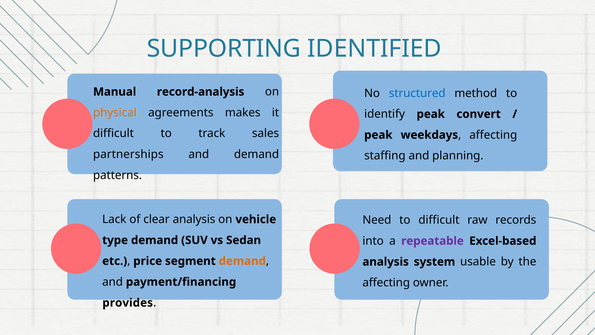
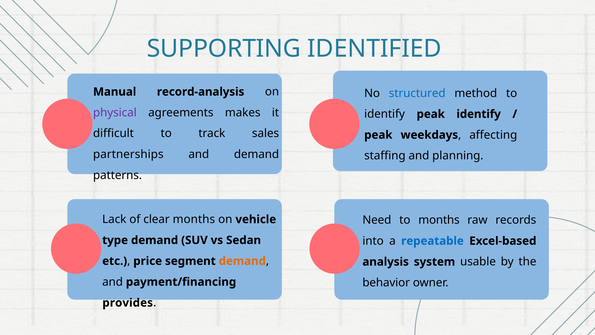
physical colour: orange -> purple (115, 113)
peak convert: convert -> identify (479, 114)
clear analysis: analysis -> months (194, 219)
to difficult: difficult -> months (439, 220)
repeatable colour: purple -> blue (432, 241)
affecting: affecting -> behavior (386, 282)
